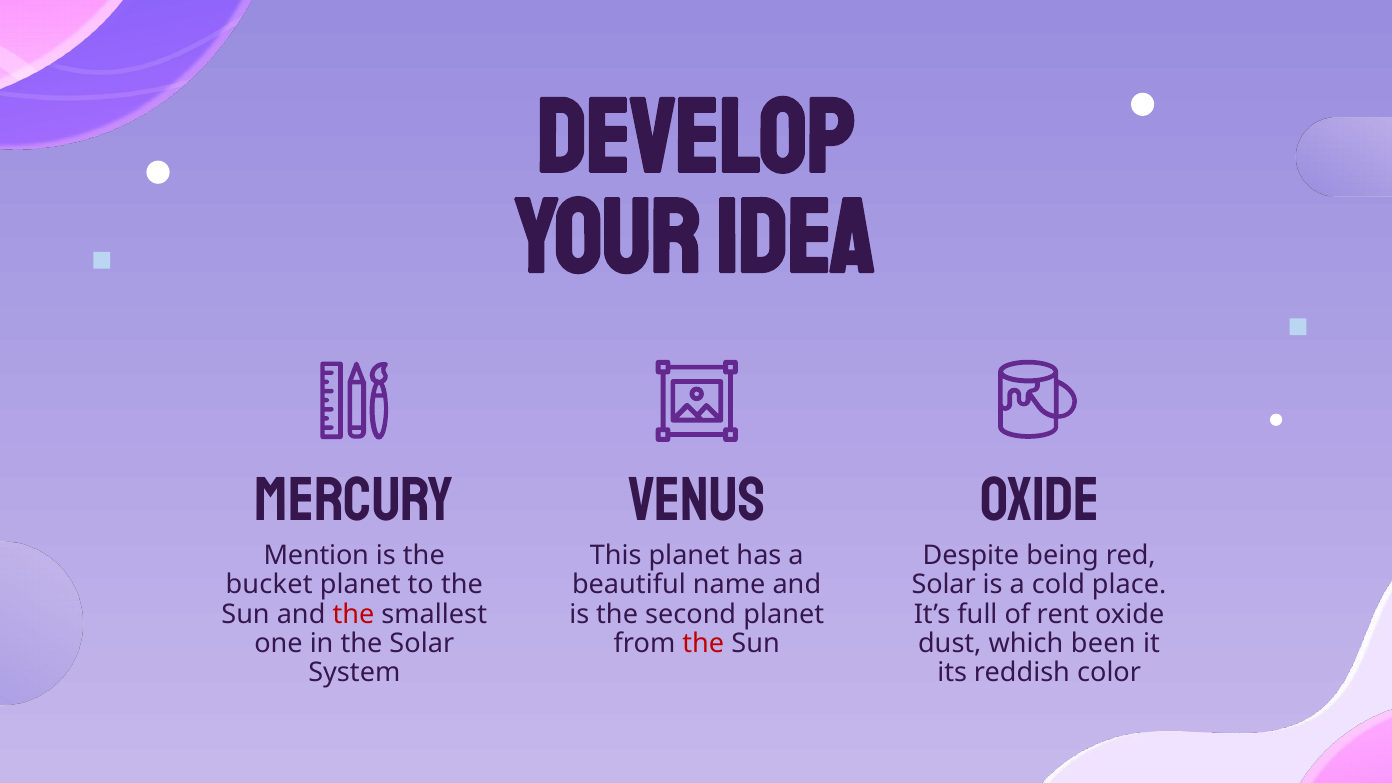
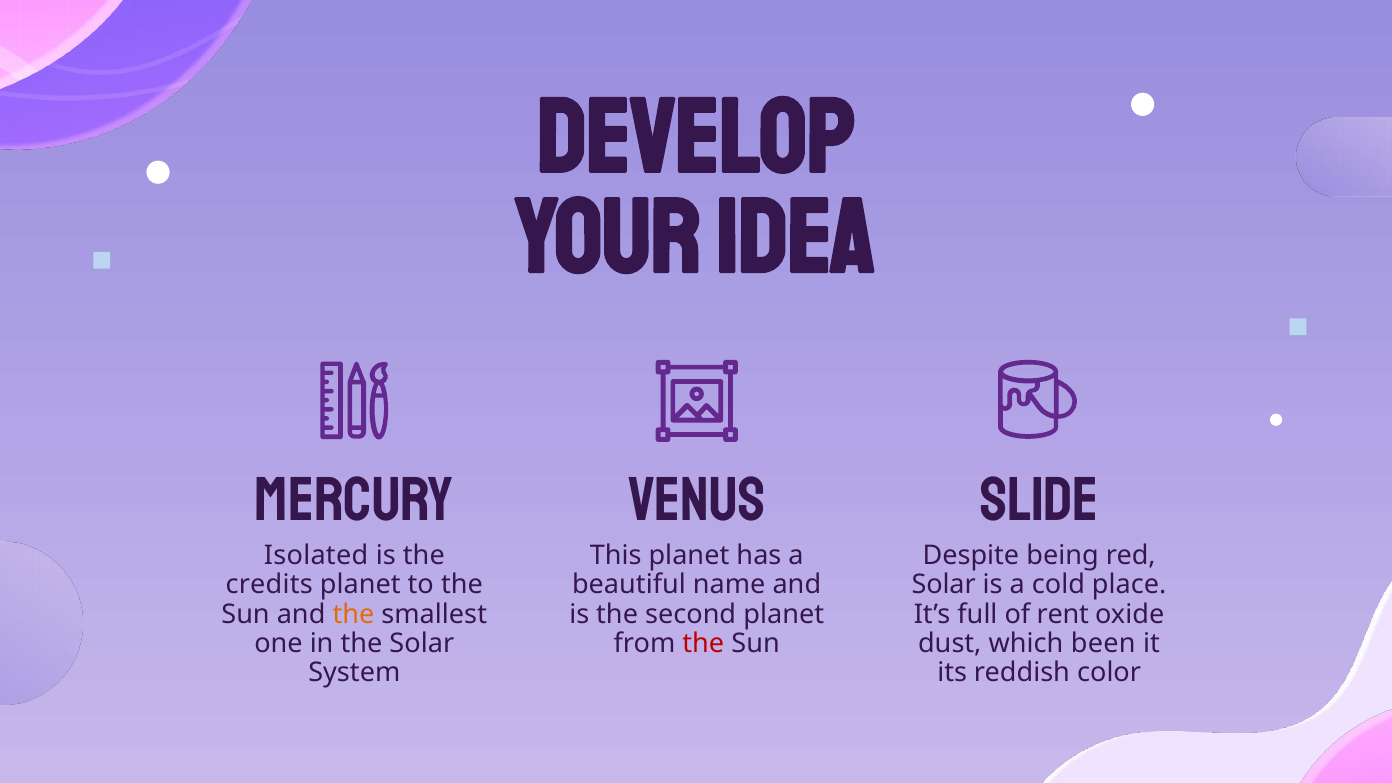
OXIDE: OXIDE -> SLIDE (1040, 500)
Mention: Mention -> Isolated (316, 556)
bucket: bucket -> credits (269, 585)
the colour: red -> orange (353, 614)
